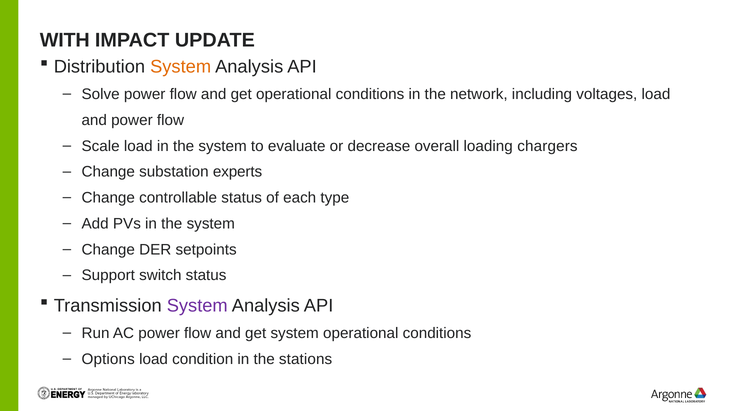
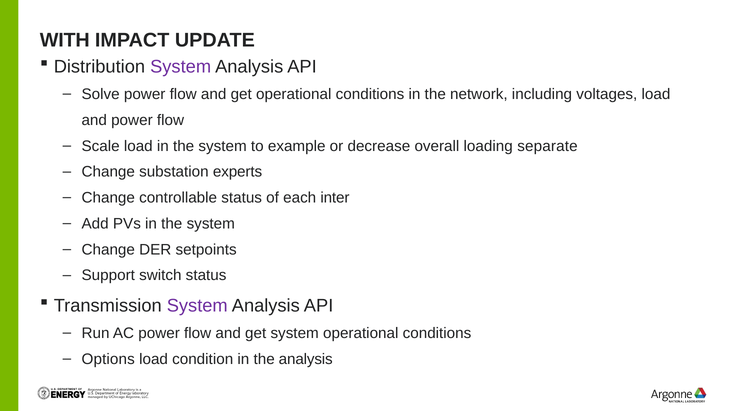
System colour: orange -> purple (181, 67)
evaluate: evaluate -> example (297, 146)
chargers: chargers -> separate (547, 146)
type: type -> inter (335, 198)
the stations: stations -> analysis (306, 359)
